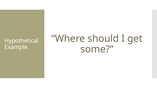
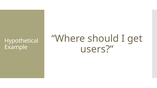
some: some -> users (97, 49)
